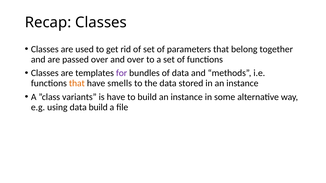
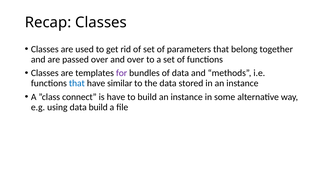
that colour: orange -> blue (77, 83)
smells: smells -> similar (120, 83)
variants: variants -> connect (79, 97)
